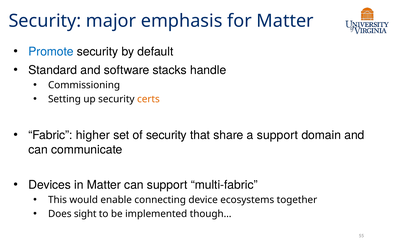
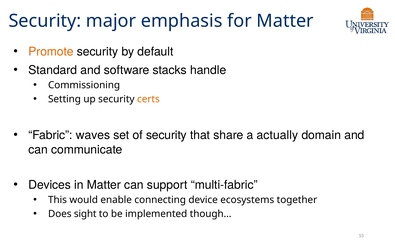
Promote colour: blue -> orange (51, 52)
higher: higher -> waves (93, 135)
a support: support -> actually (277, 135)
